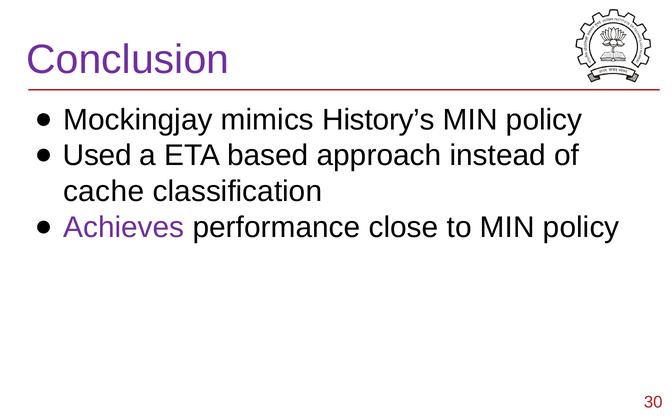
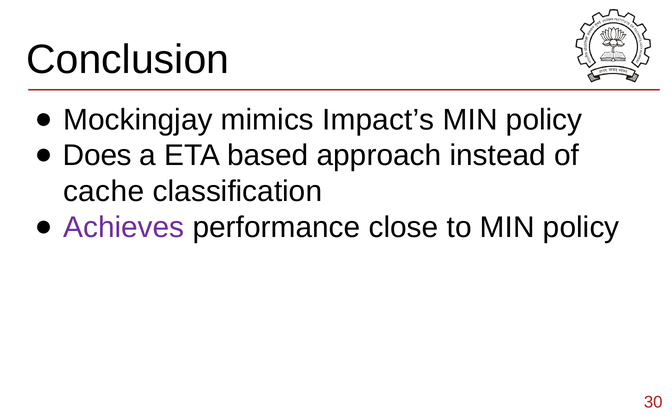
Conclusion colour: purple -> black (128, 60)
History’s: History’s -> Impact’s (378, 120)
Used: Used -> Does (97, 156)
